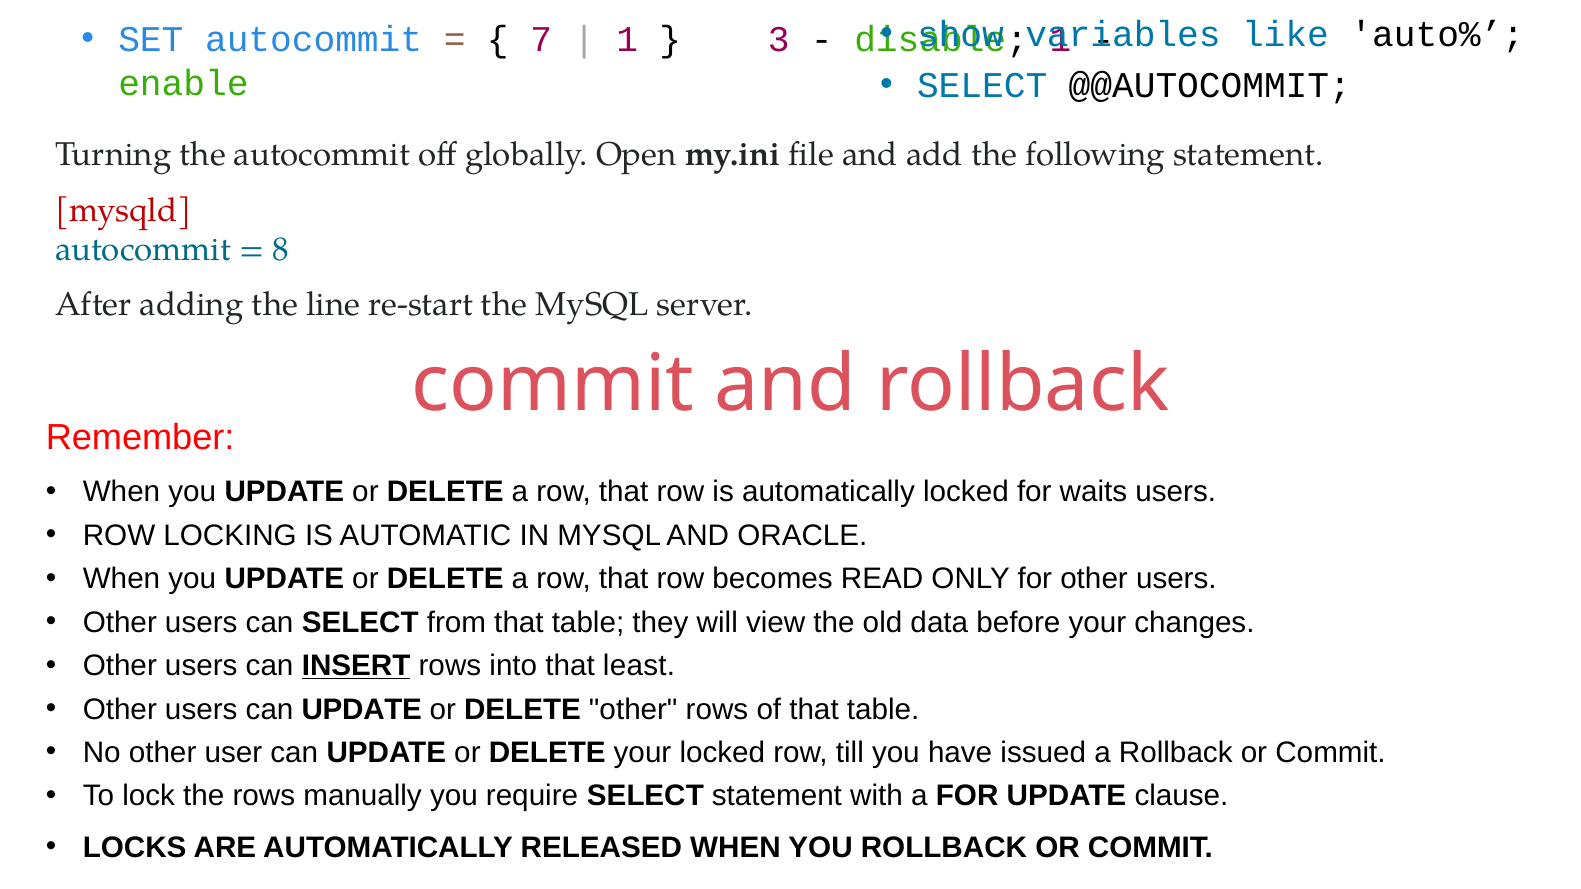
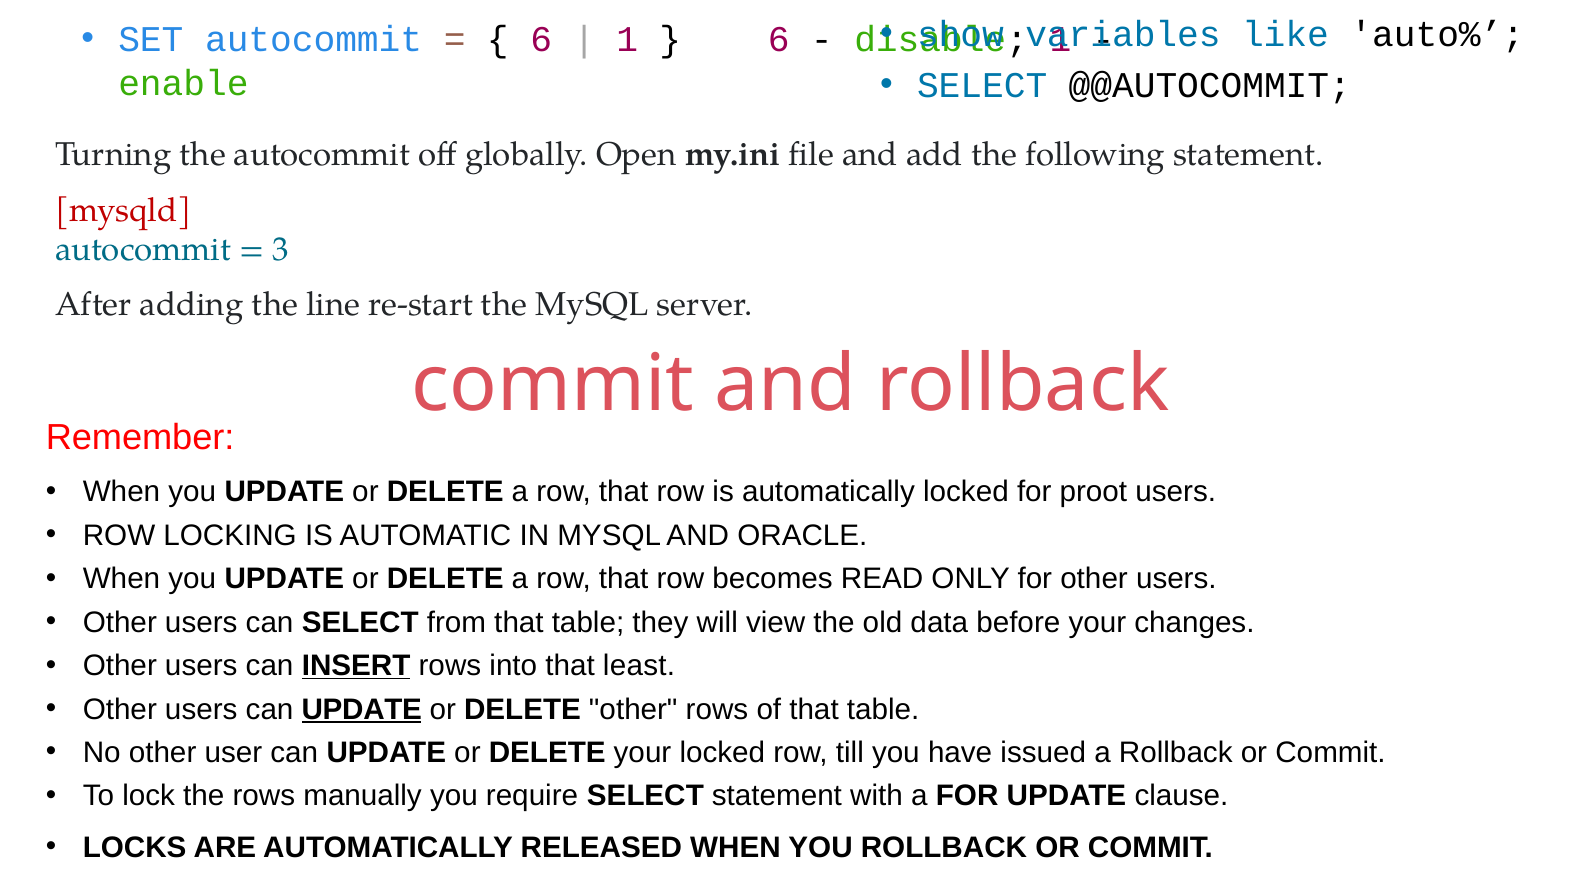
7: 7 -> 6 (541, 40)
3: 3 -> 6 (779, 40)
8: 8 -> 3 (281, 250)
waits: waits -> proot (1093, 492)
UPDATE underline: none -> present (362, 710)
